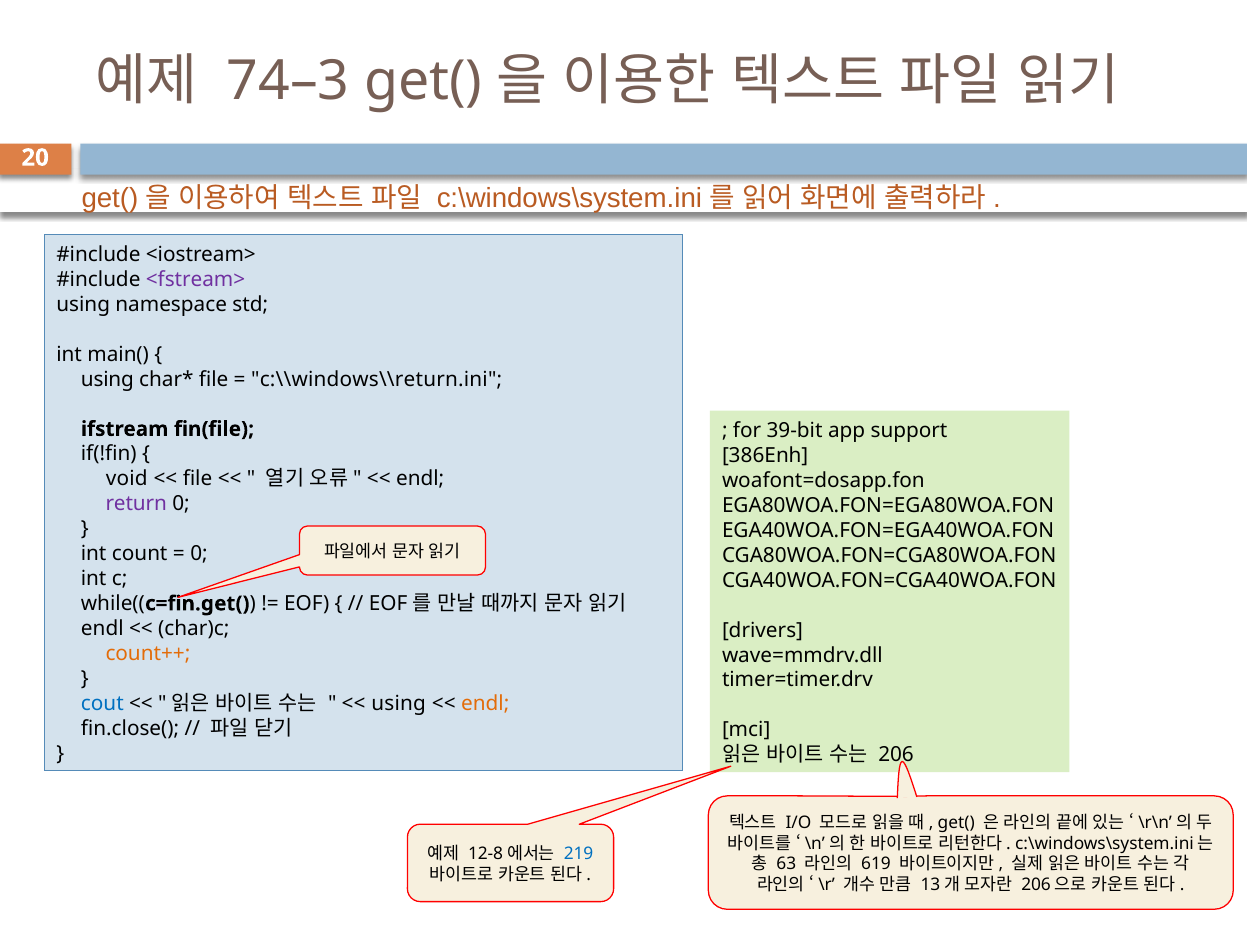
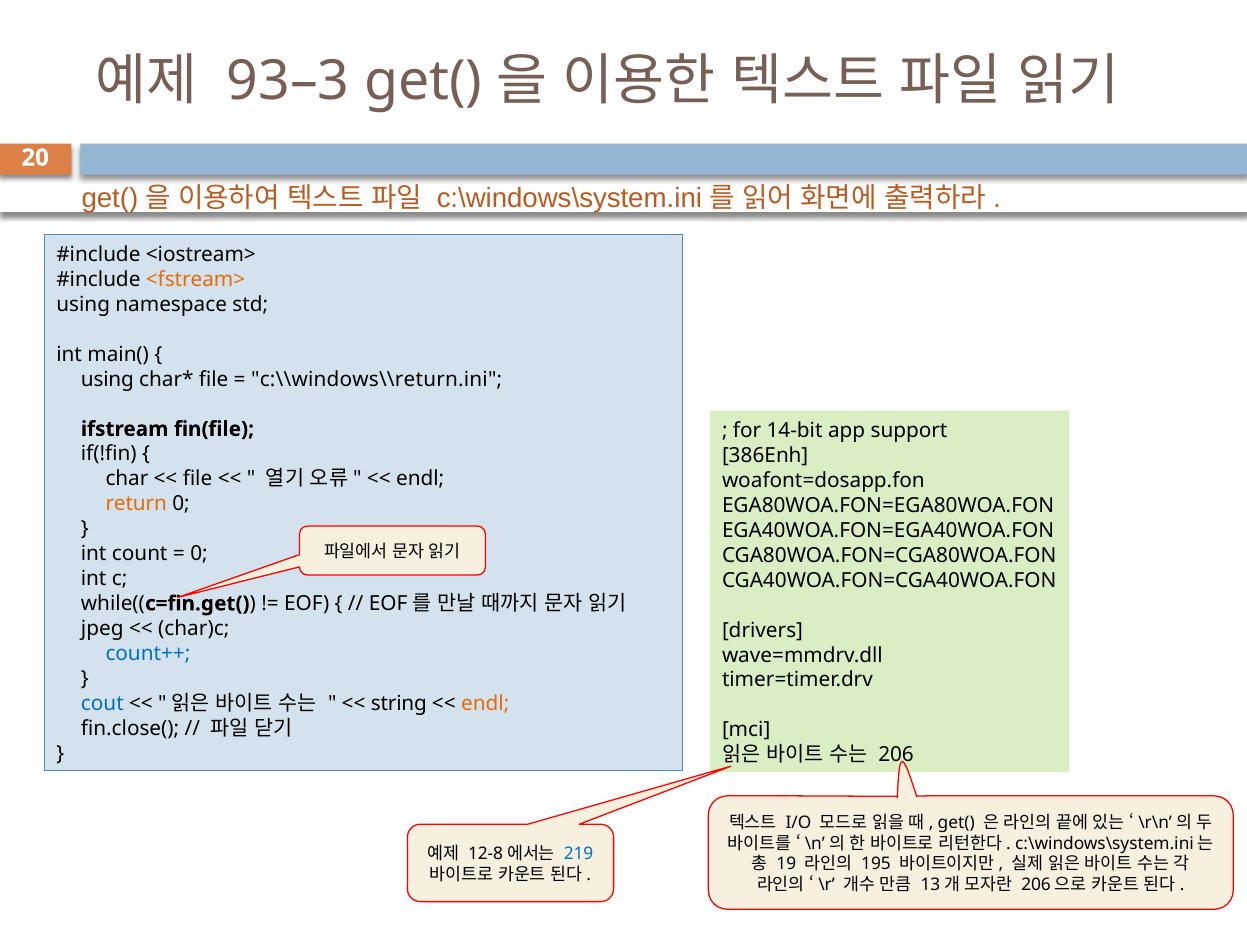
74–3: 74–3 -> 93–3 (288, 81)
<fstream> colour: purple -> orange (195, 280)
39-bit: 39-bit -> 14-bit (795, 431)
void: void -> char (127, 479)
return colour: purple -> orange (136, 504)
endl: endl -> jpeg (102, 629)
count++ colour: orange -> blue (148, 654)
using: using -> string (399, 703)
63: 63 -> 19 (786, 864)
619: 619 -> 195 (876, 864)
